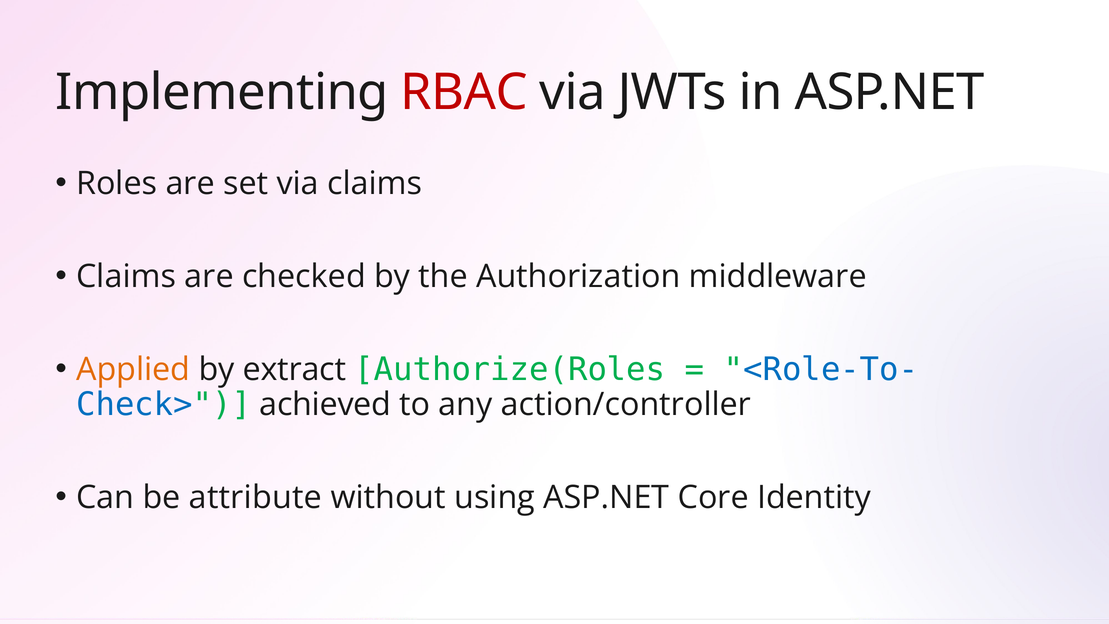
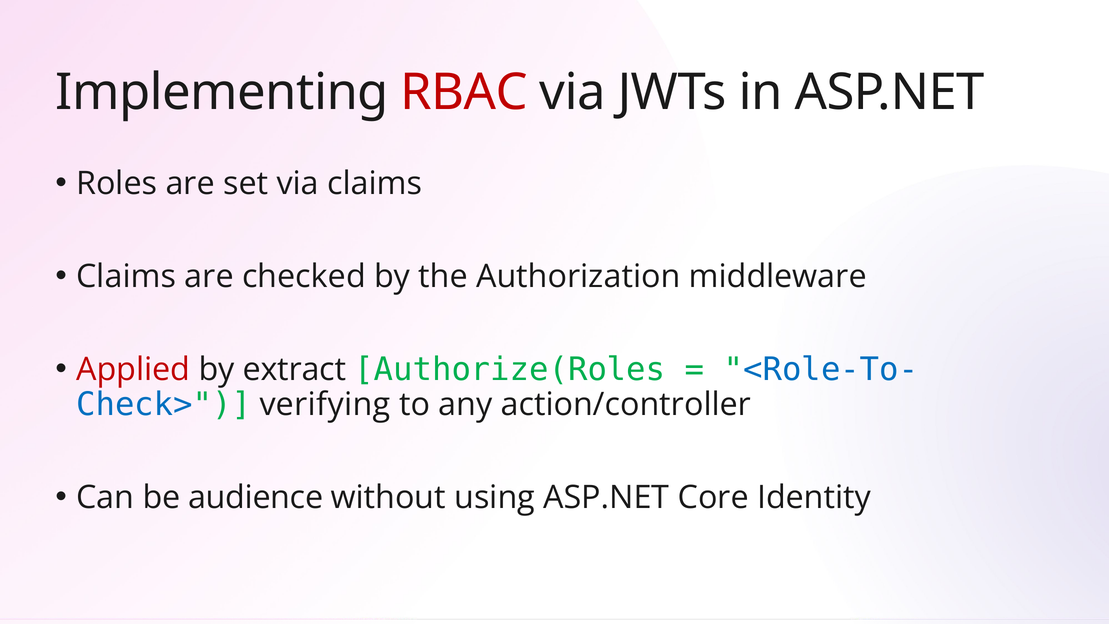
Applied colour: orange -> red (133, 369)
achieved: achieved -> verifying (325, 404)
attribute: attribute -> audience (256, 497)
